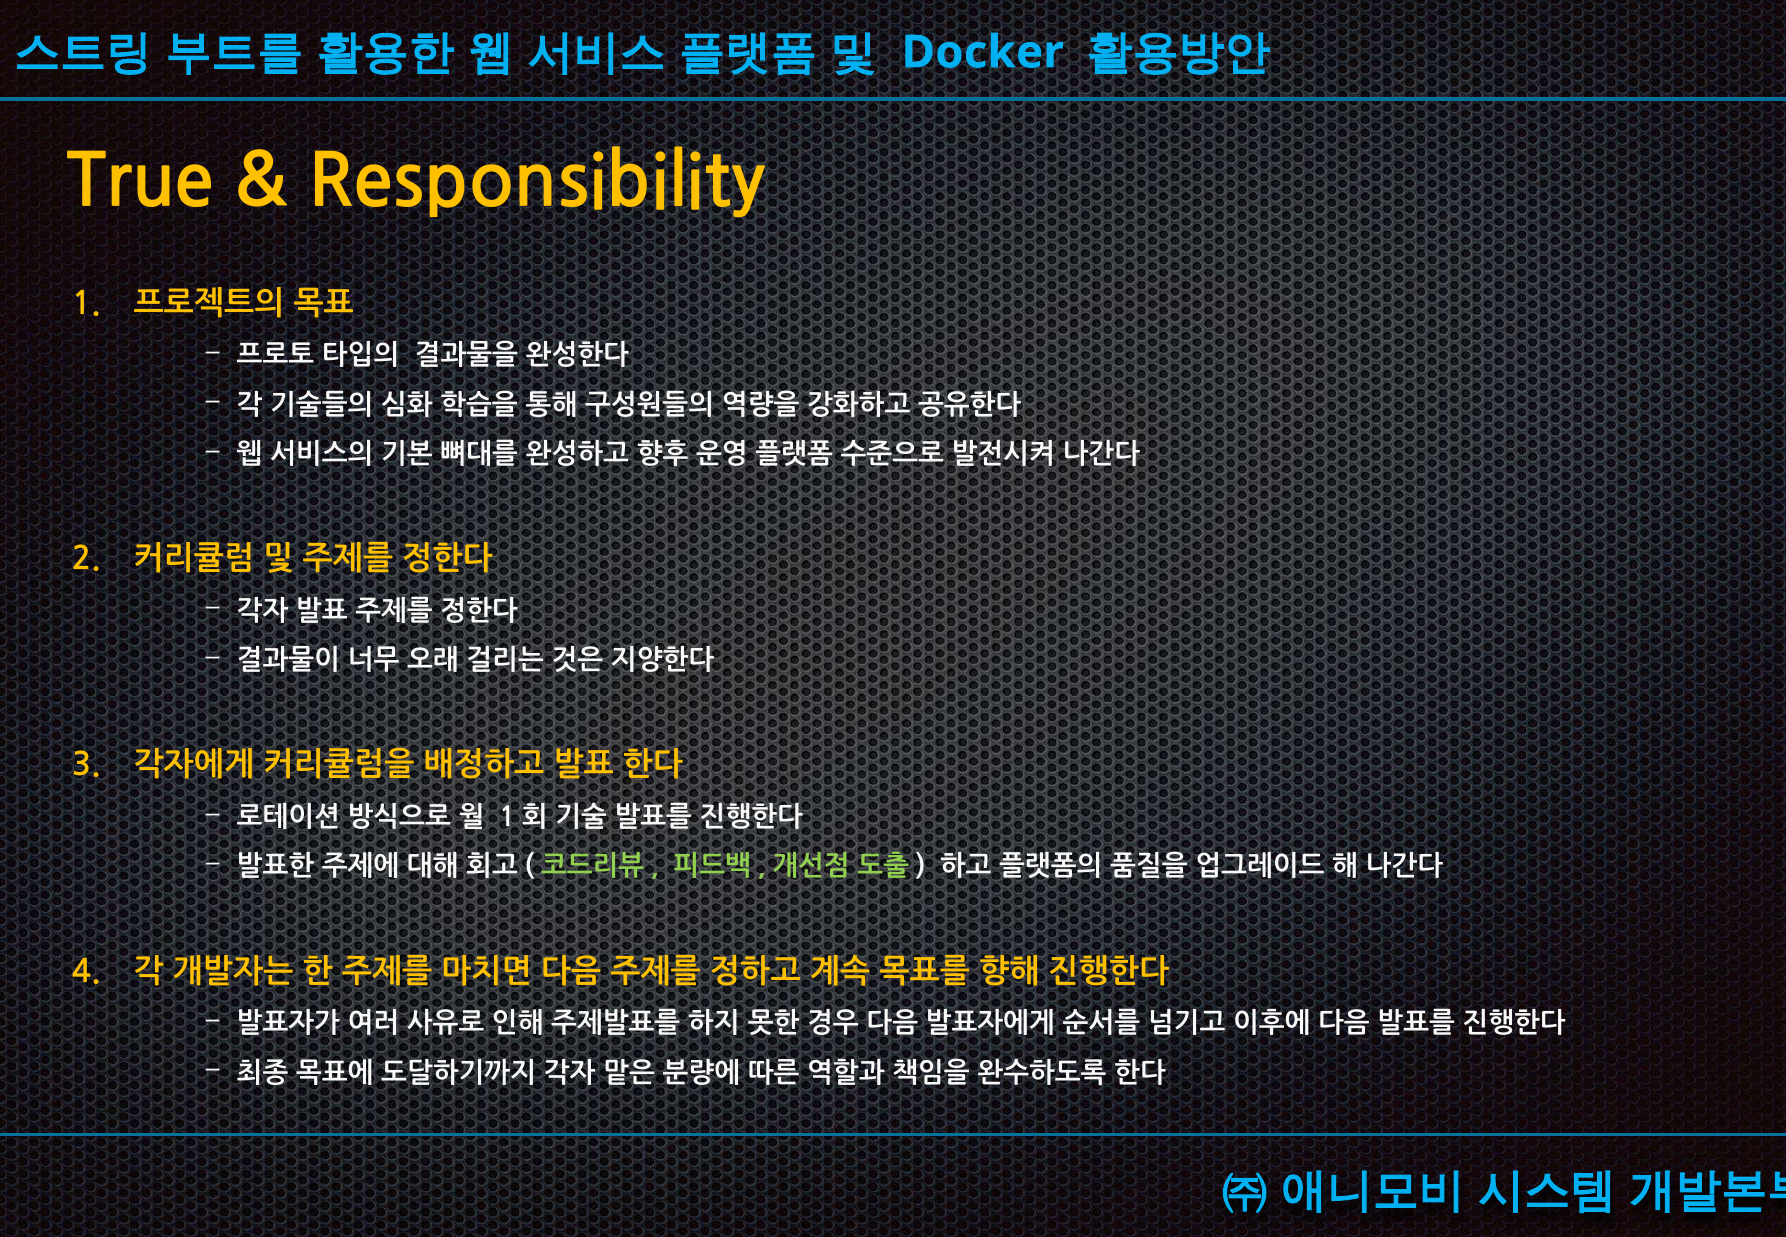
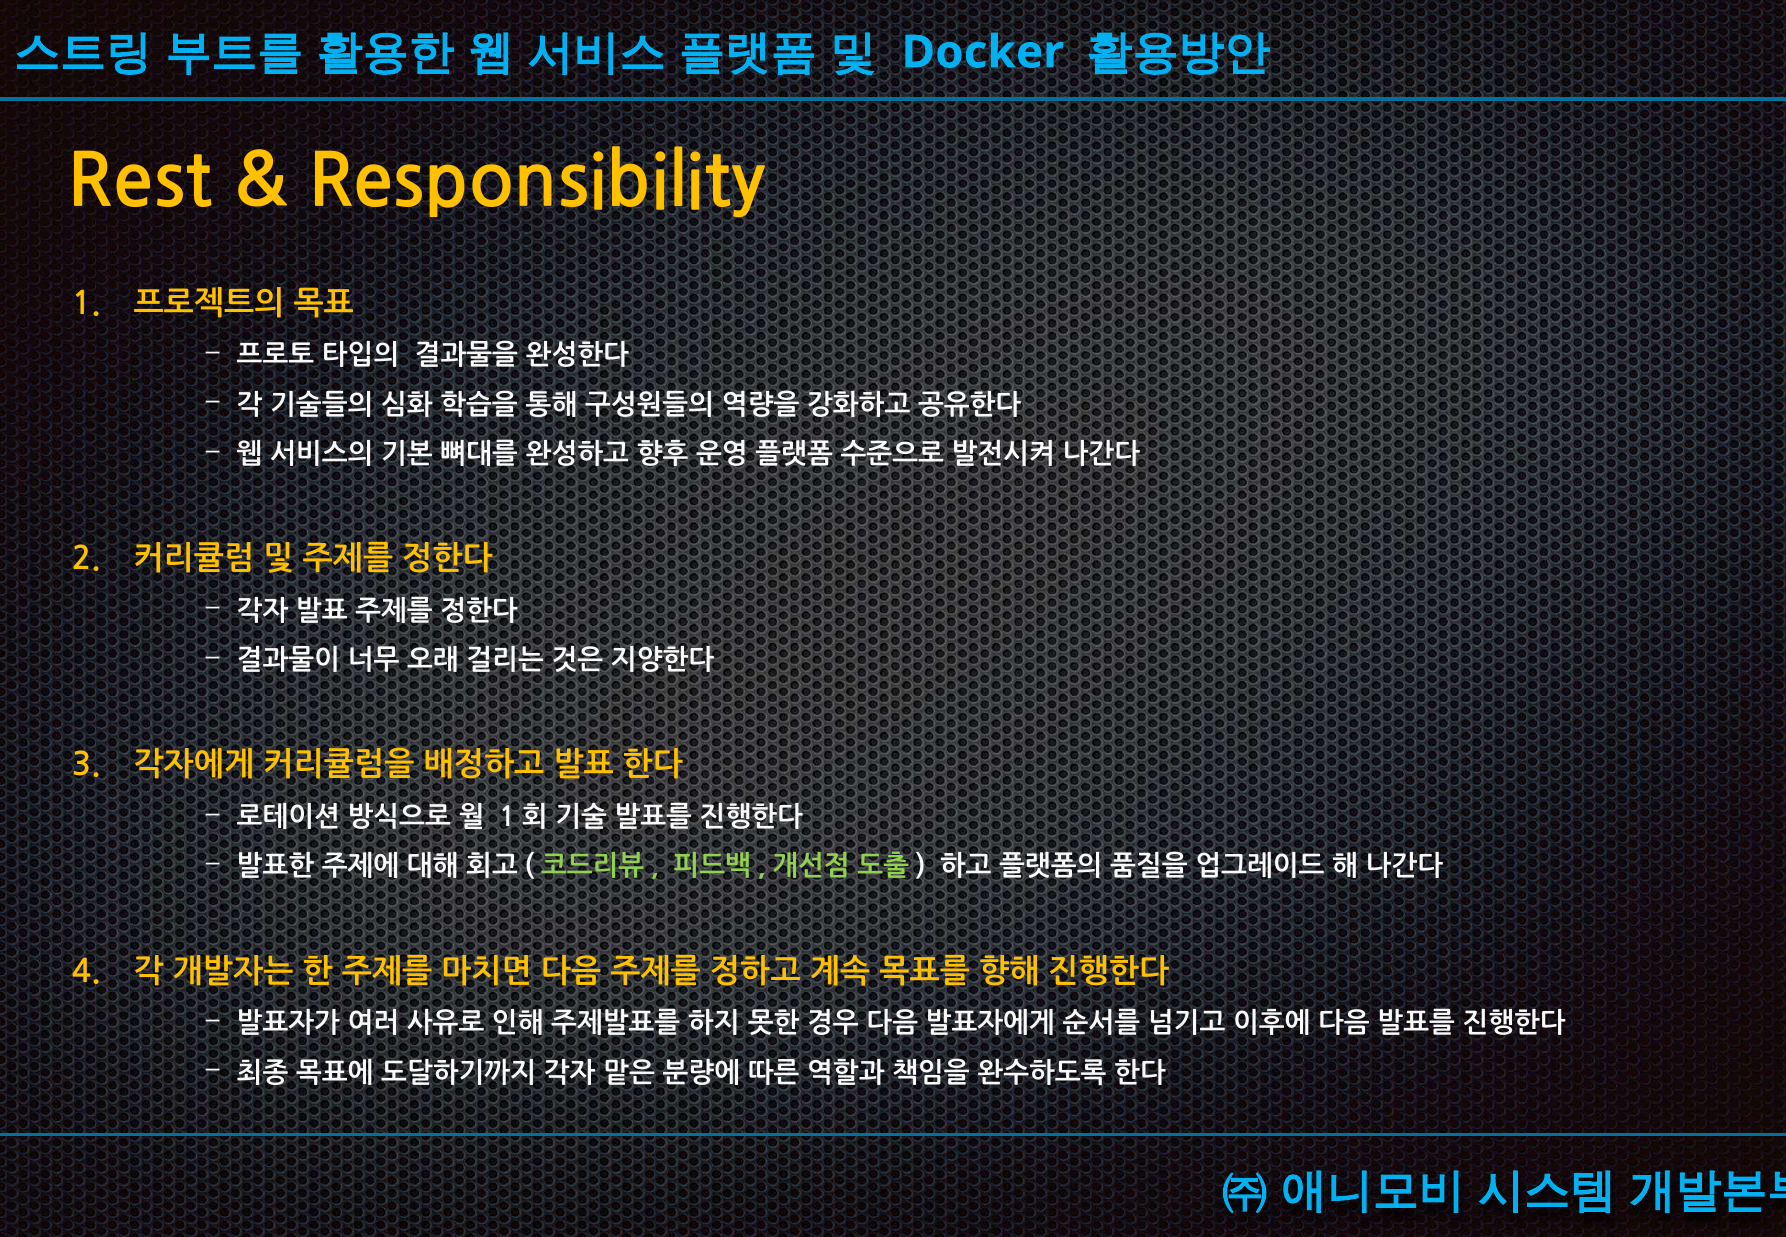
True: True -> Rest (140, 183)
